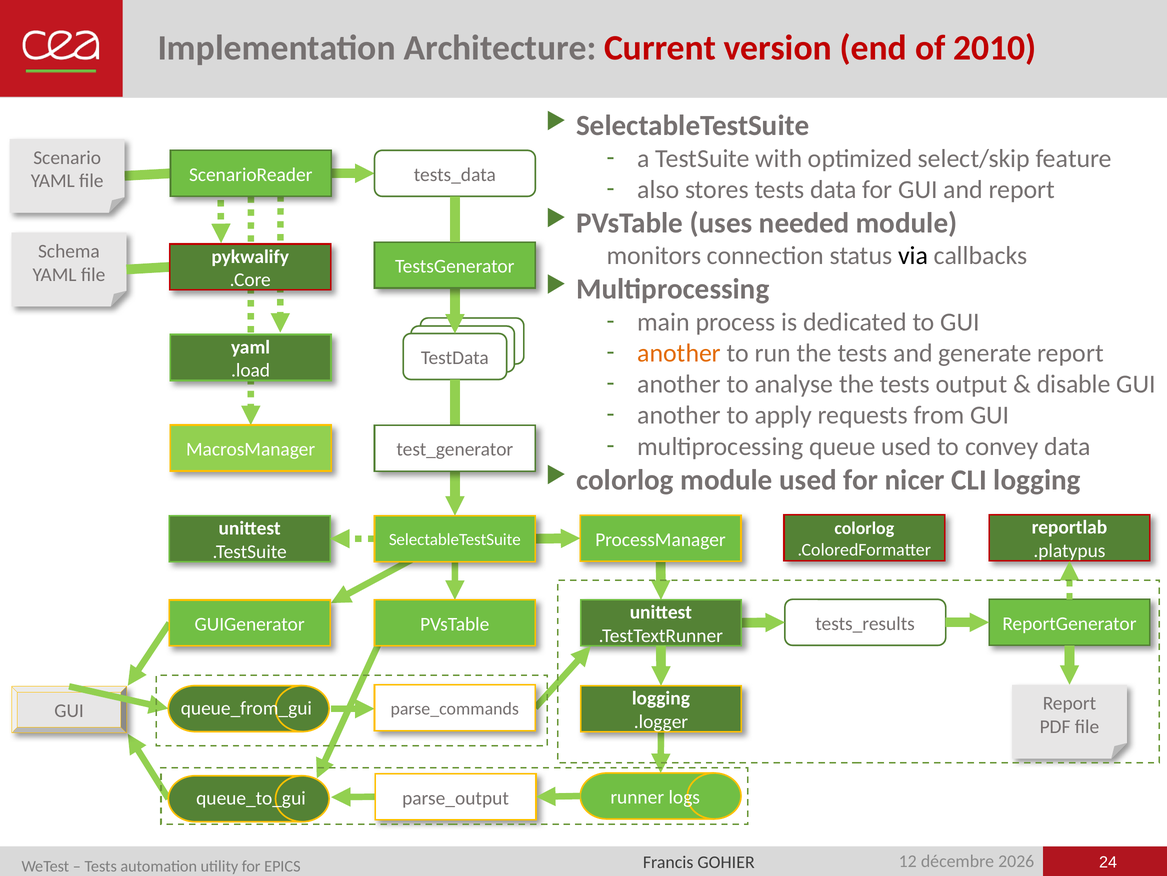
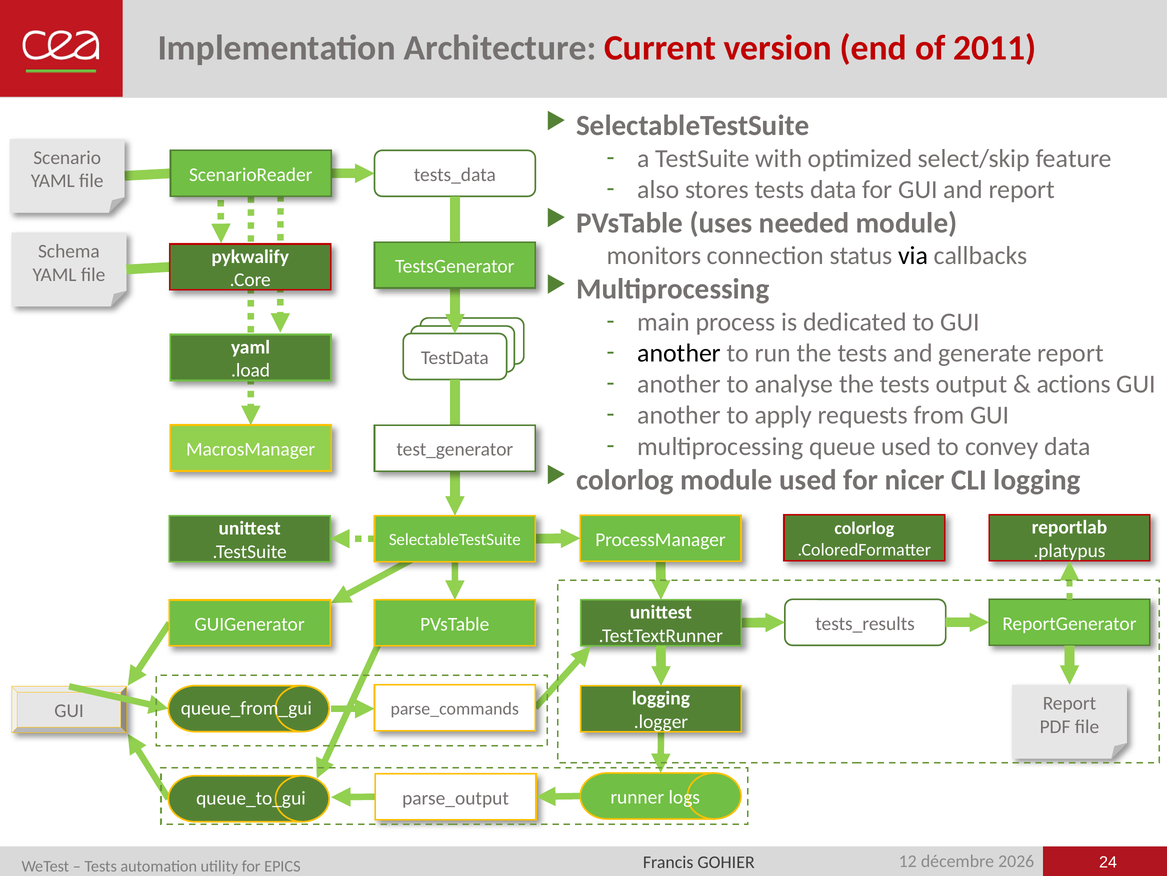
2010: 2010 -> 2011 (995, 48)
another colour: orange -> black (679, 353)
disable: disable -> actions (1074, 384)
